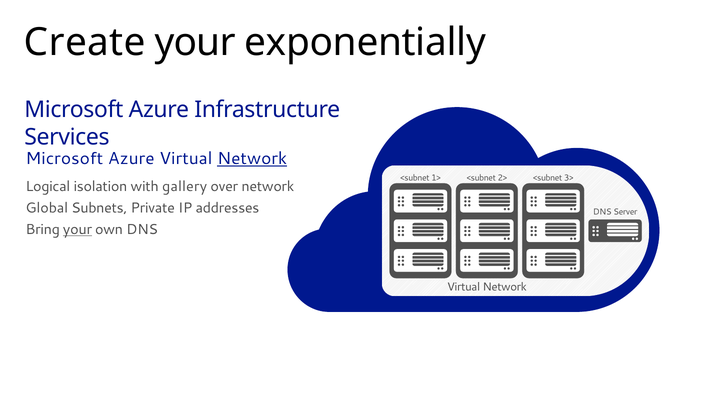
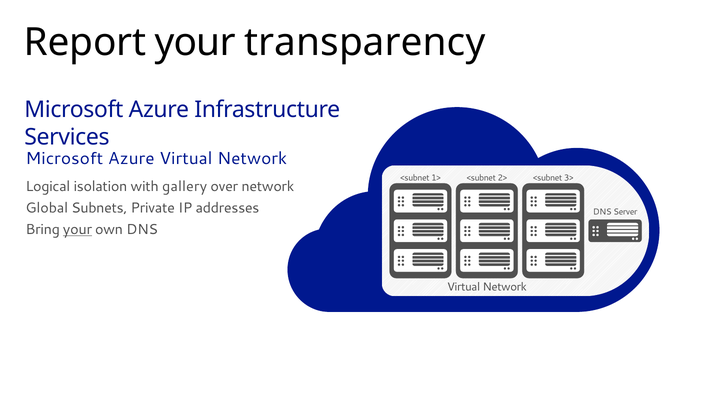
Create: Create -> Report (85, 42)
exponentially: exponentially -> transparency (365, 42)
Network underline: present -> none (252, 159)
